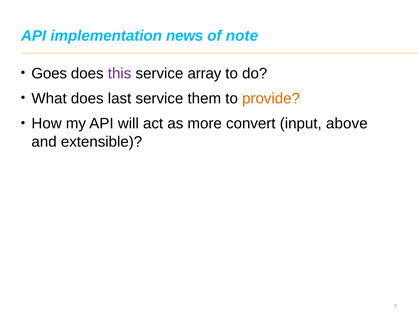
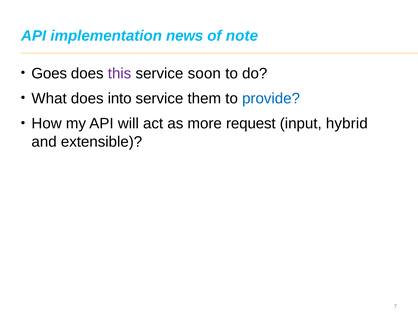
array: array -> soon (204, 73)
last: last -> into (120, 98)
provide colour: orange -> blue (271, 98)
convert: convert -> request (251, 123)
above: above -> hybrid (347, 123)
